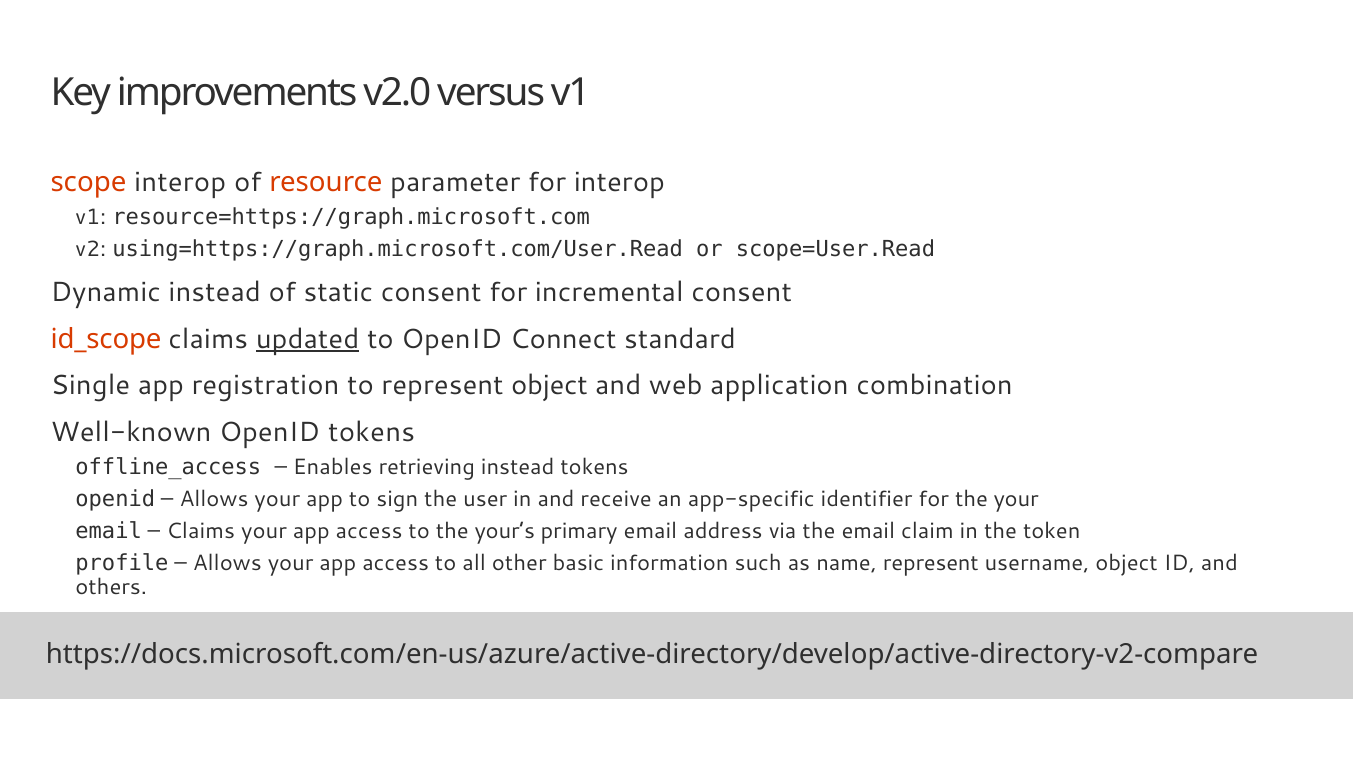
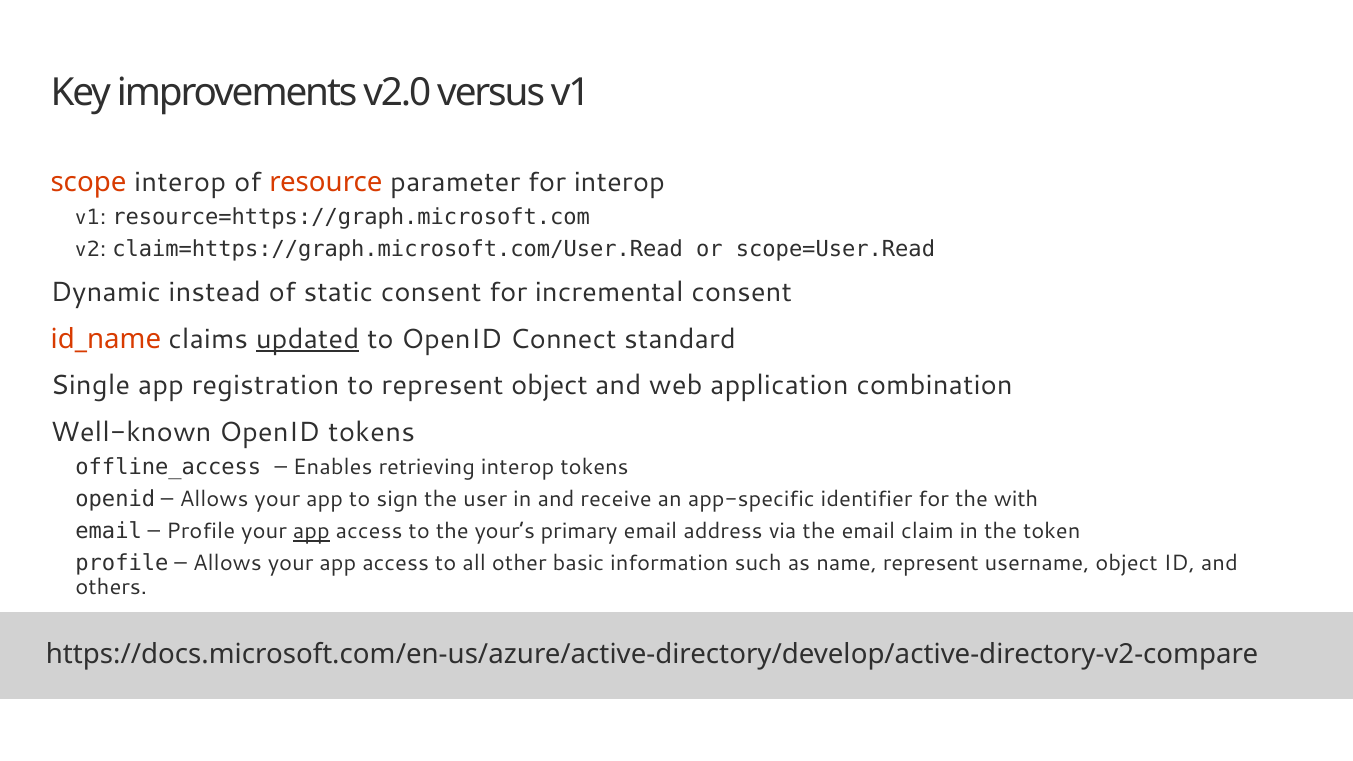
using=https://graph.microsoft.com/User.Read: using=https://graph.microsoft.com/User.Read -> claim=https://graph.microsoft.com/User.Read (398, 249)
id_scope: id_scope -> id_name (106, 339)
retrieving instead: instead -> interop (518, 467)
the your: your -> with (1016, 499)
Claims: Claims -> Profile (201, 532)
app underline: none -> present (311, 532)
